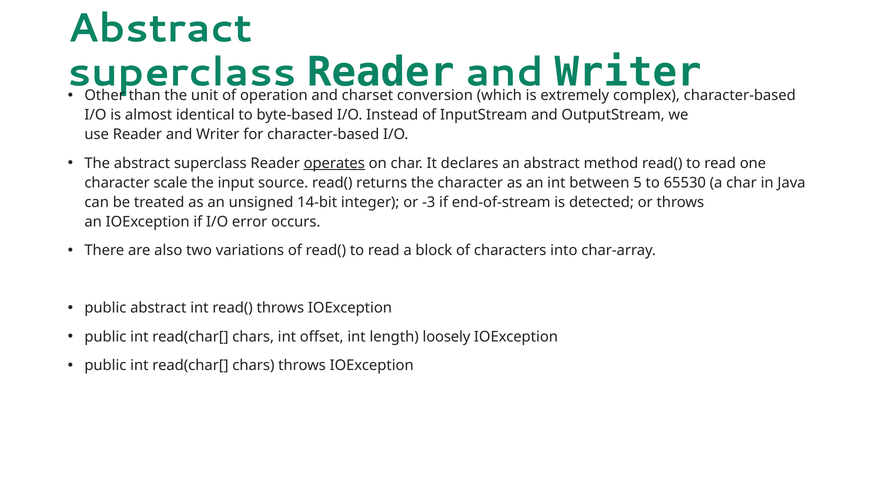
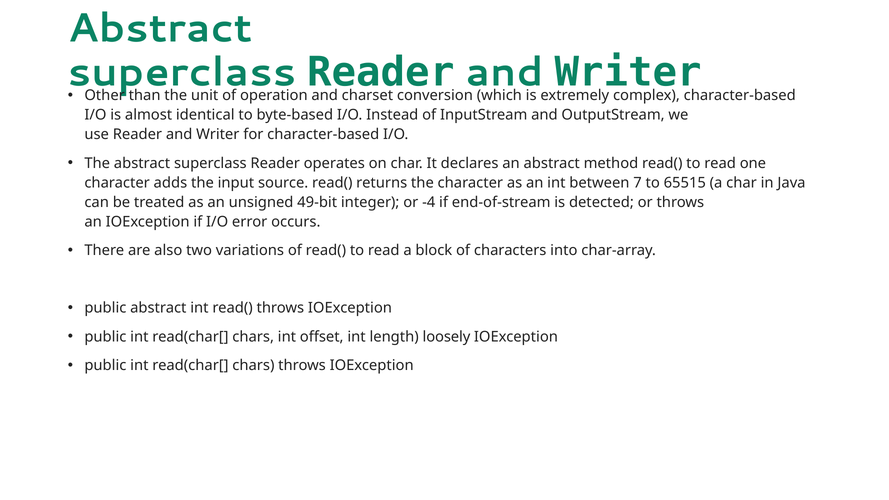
operates underline: present -> none (334, 163)
scale: scale -> adds (170, 183)
5: 5 -> 7 (638, 183)
65530: 65530 -> 65515 (685, 183)
14-bit: 14-bit -> 49-bit (317, 202)
-3: -3 -> -4 (429, 202)
